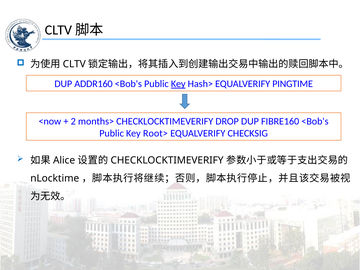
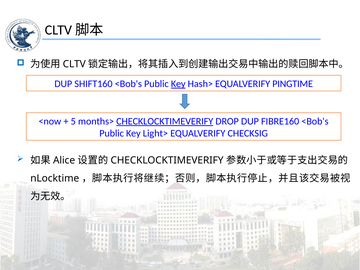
ADDR160: ADDR160 -> SHIFT160 (93, 84)
2: 2 -> 5 (73, 121)
CHECKLOCKTIMEVERIFY underline: none -> present (165, 121)
Root>: Root> -> Light> (155, 133)
